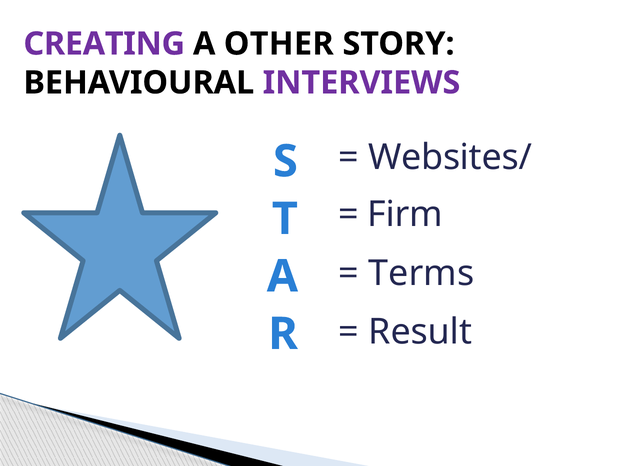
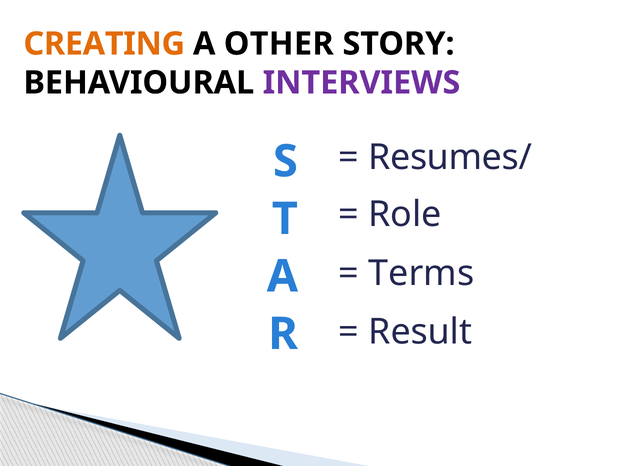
CREATING colour: purple -> orange (104, 44)
Websites/: Websites/ -> Resumes/ (450, 158)
Firm: Firm -> Role (405, 215)
